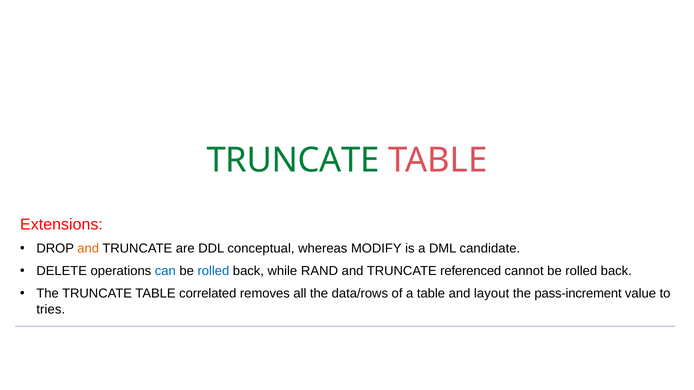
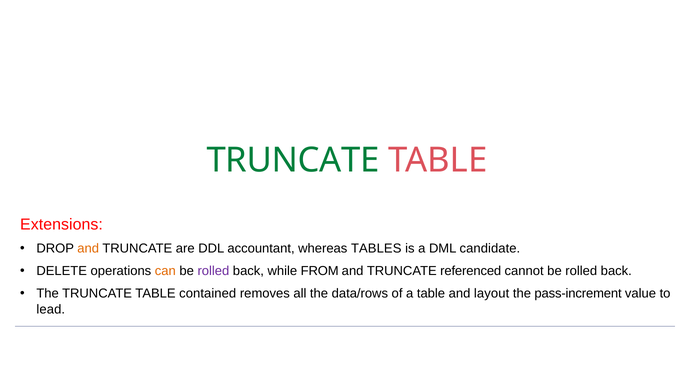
conceptual: conceptual -> accountant (261, 249)
MODIFY: MODIFY -> TABLES (376, 249)
can colour: blue -> orange (165, 271)
rolled colour: blue -> purple (213, 271)
RAND: RAND -> FROM (320, 271)
correlated: correlated -> contained (208, 294)
tries: tries -> lead (51, 310)
